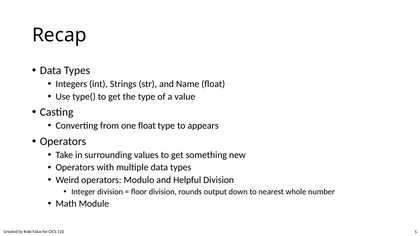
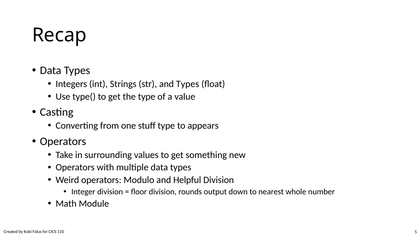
and Name: Name -> Types (188, 84)
one float: float -> stuff (147, 126)
